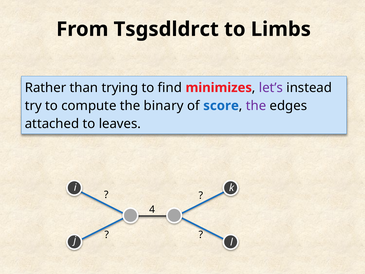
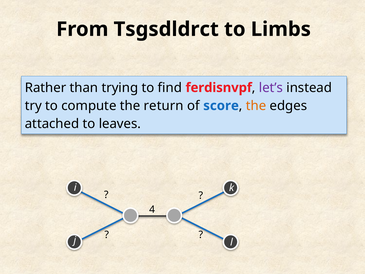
minimizes: minimizes -> ferdisnvpf (219, 88)
binary: binary -> return (164, 106)
the colour: purple -> orange (256, 106)
